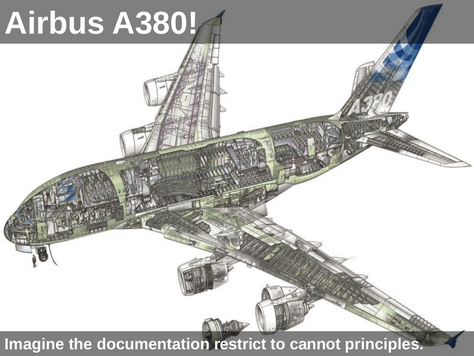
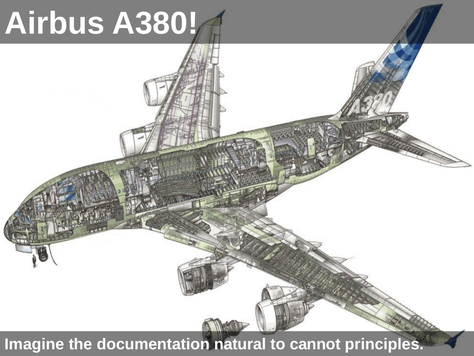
restrict: restrict -> natural (240, 344)
